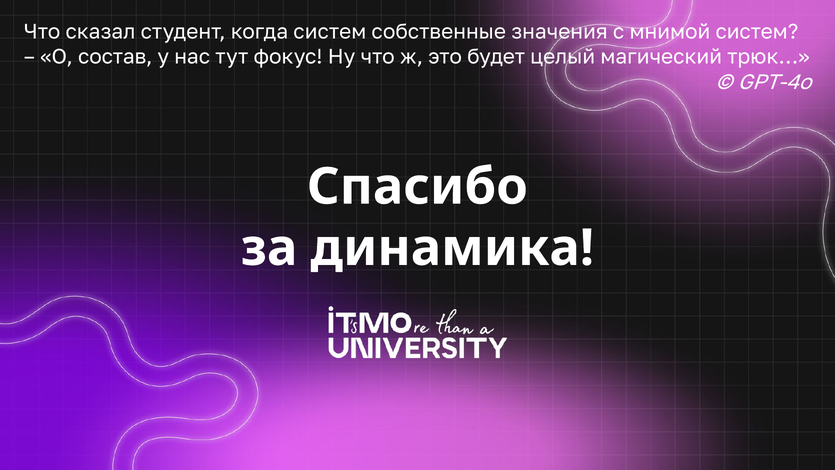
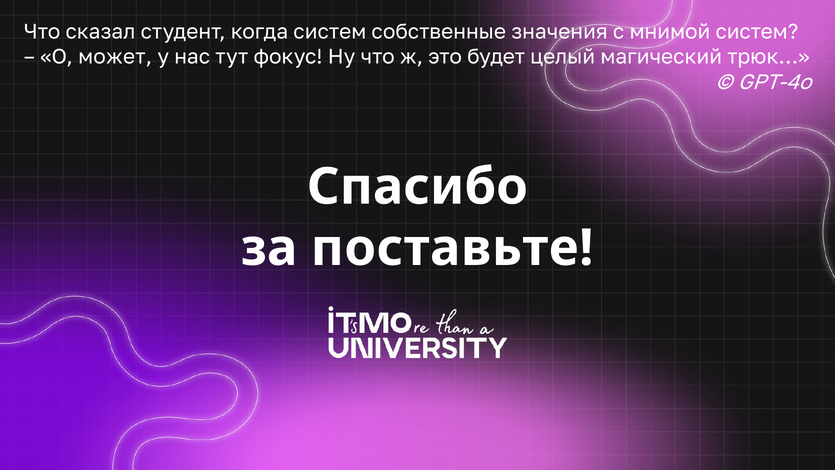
состав: состав -> может (115, 57)
динамика: динамика -> поставьте (452, 248)
